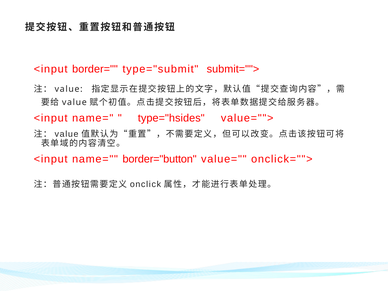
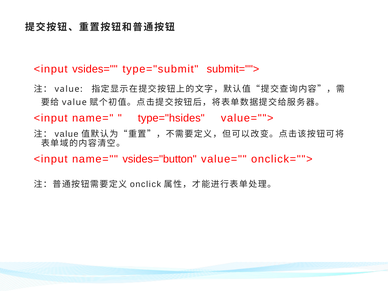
border=: border= -> vsides= (95, 69)
border="button: border="button -> vsides="button (160, 159)
